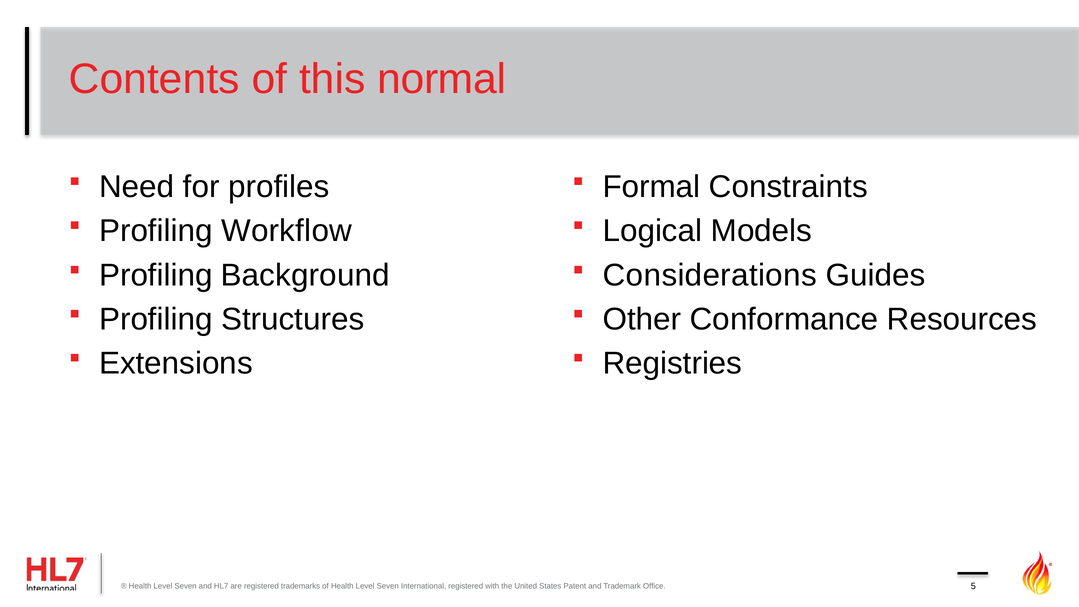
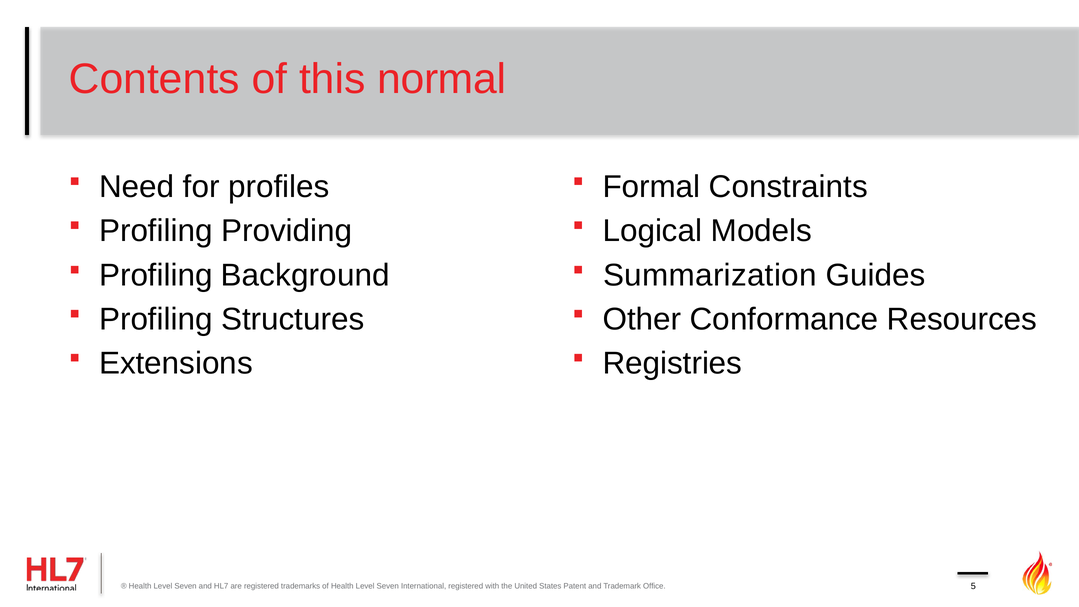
Workflow: Workflow -> Providing (287, 231)
Considerations: Considerations -> Summarization (710, 275)
